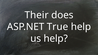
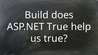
Their: Their -> Build (37, 15)
us help: help -> true (56, 39)
